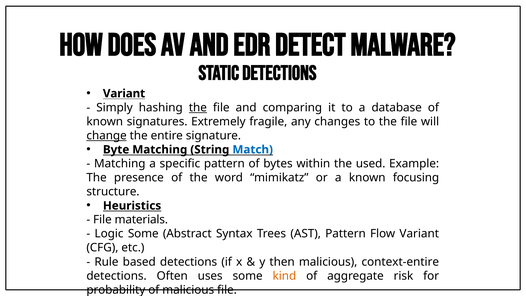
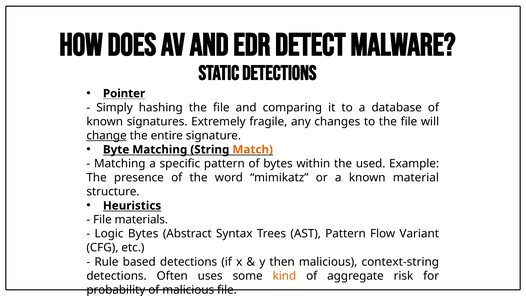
Variant: Variant -> Pointer (124, 93)
the underline: present -> none (198, 108)
Match colour: blue -> orange (253, 150)
focusing: focusing -> material (416, 178)
Logic Some: Some -> Bytes (143, 234)
context-entire: context-entire -> context-string (400, 262)
